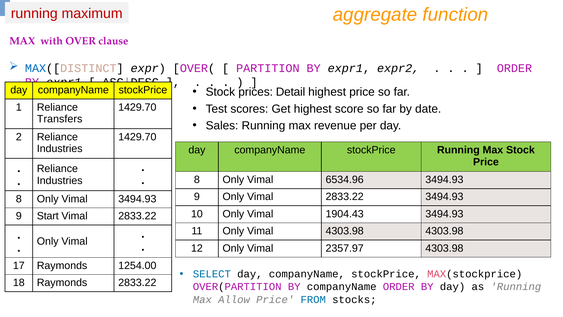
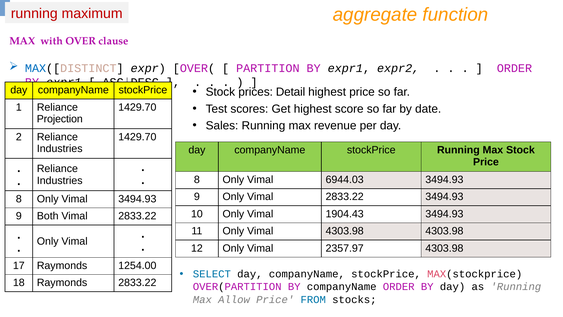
Transfers: Transfers -> Projection (60, 119)
6534.96: 6534.96 -> 6944.03 (345, 179)
Start: Start -> Both (48, 216)
